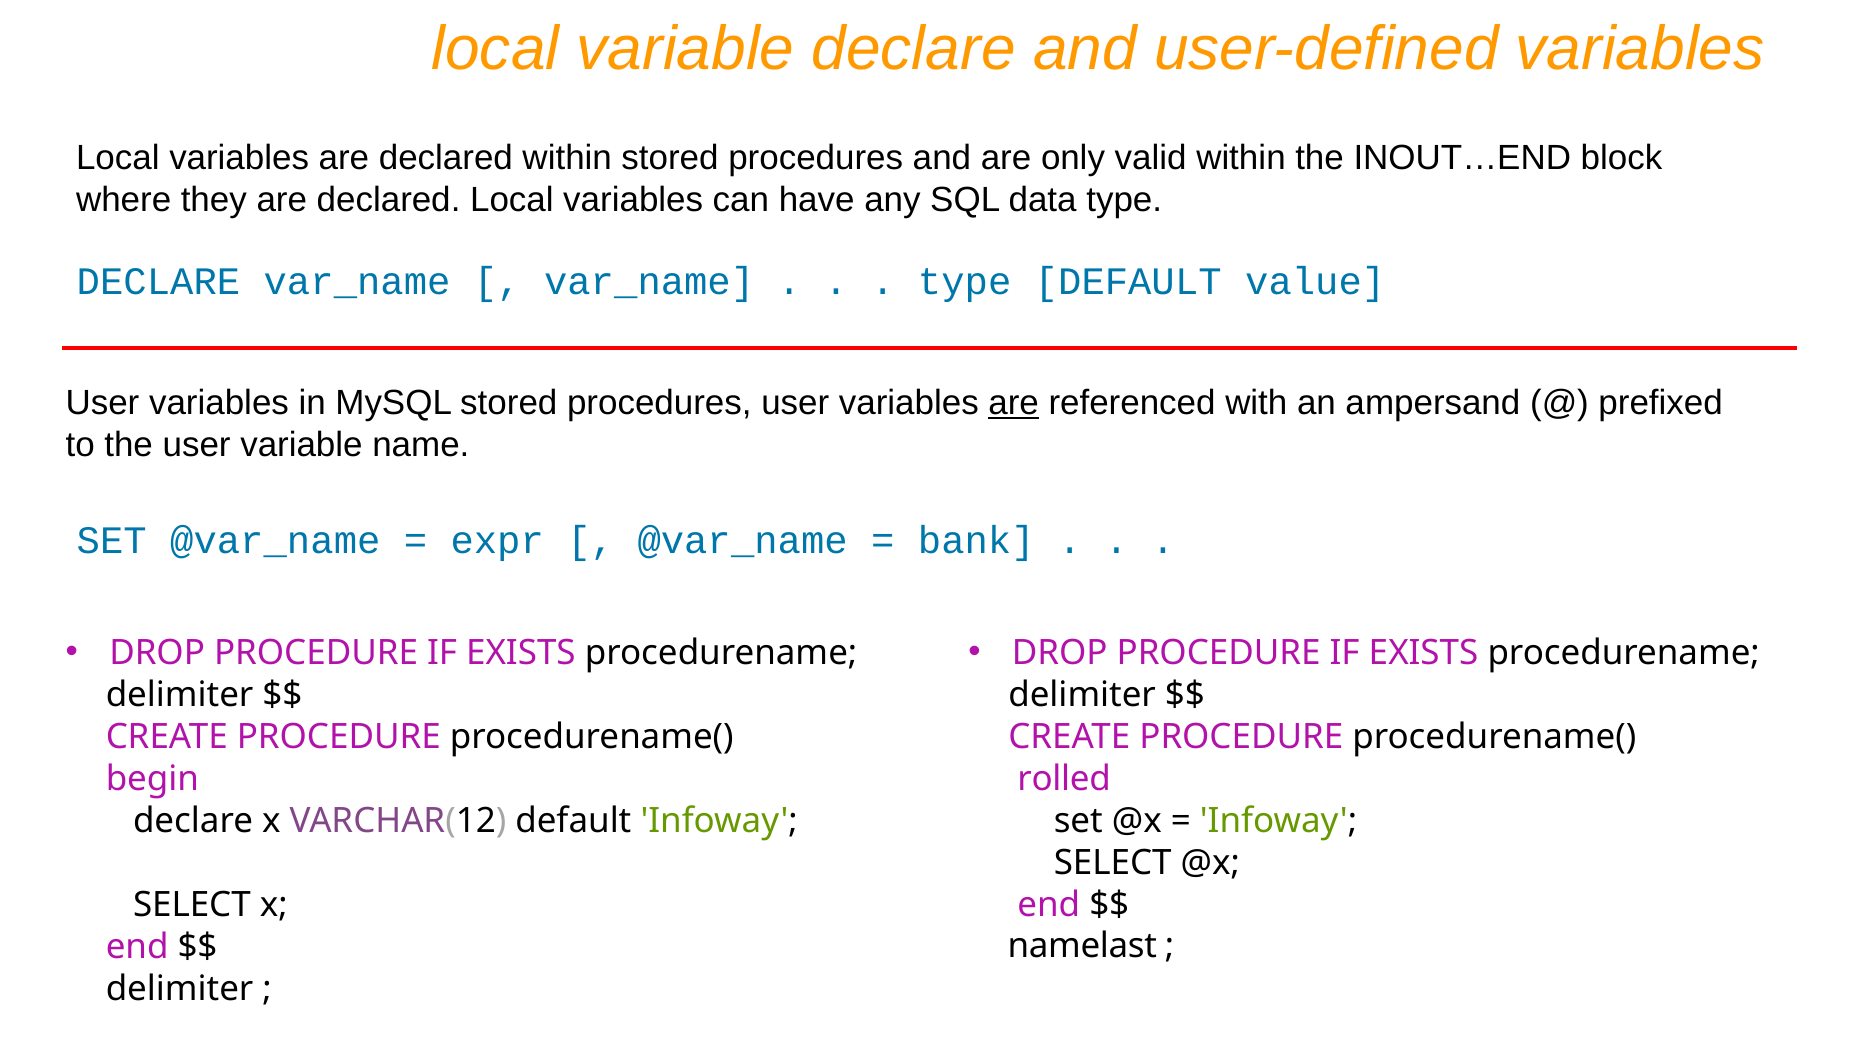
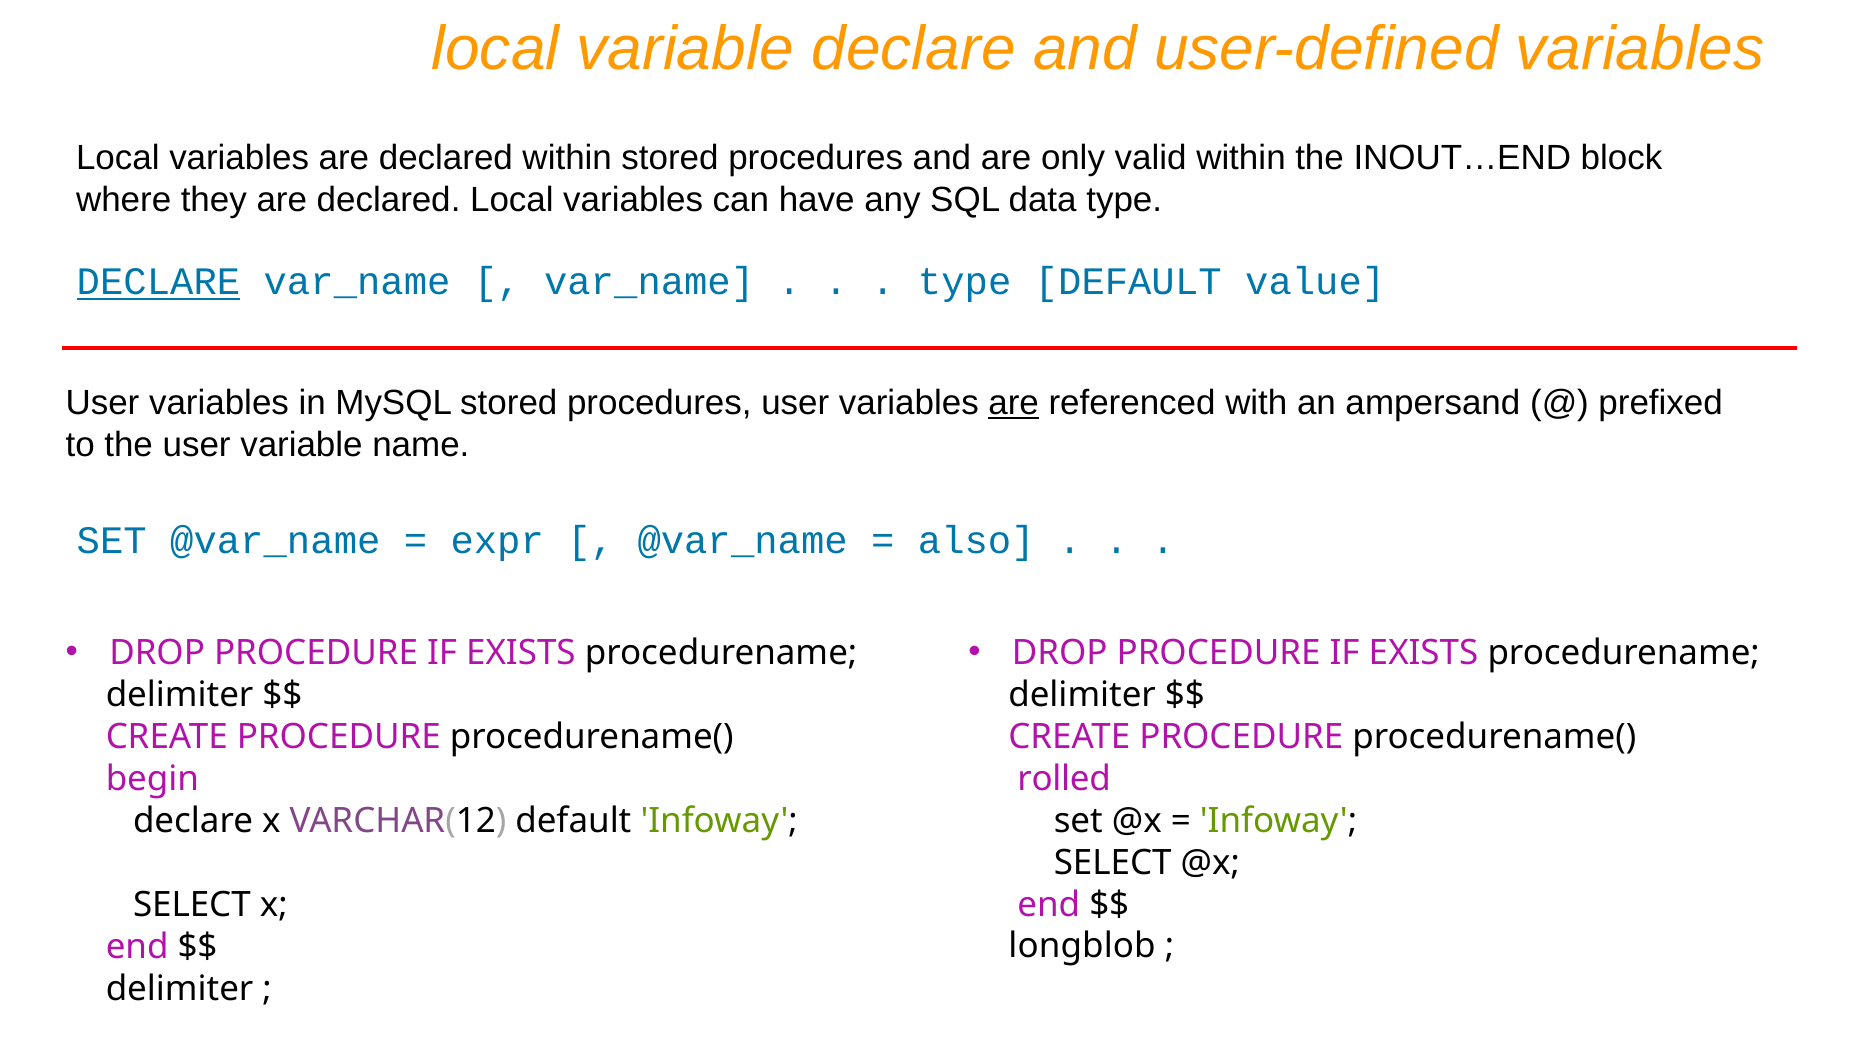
DECLARE underline: none -> present (158, 282)
bank: bank -> also (976, 540)
namelast: namelast -> longblob (1082, 946)
